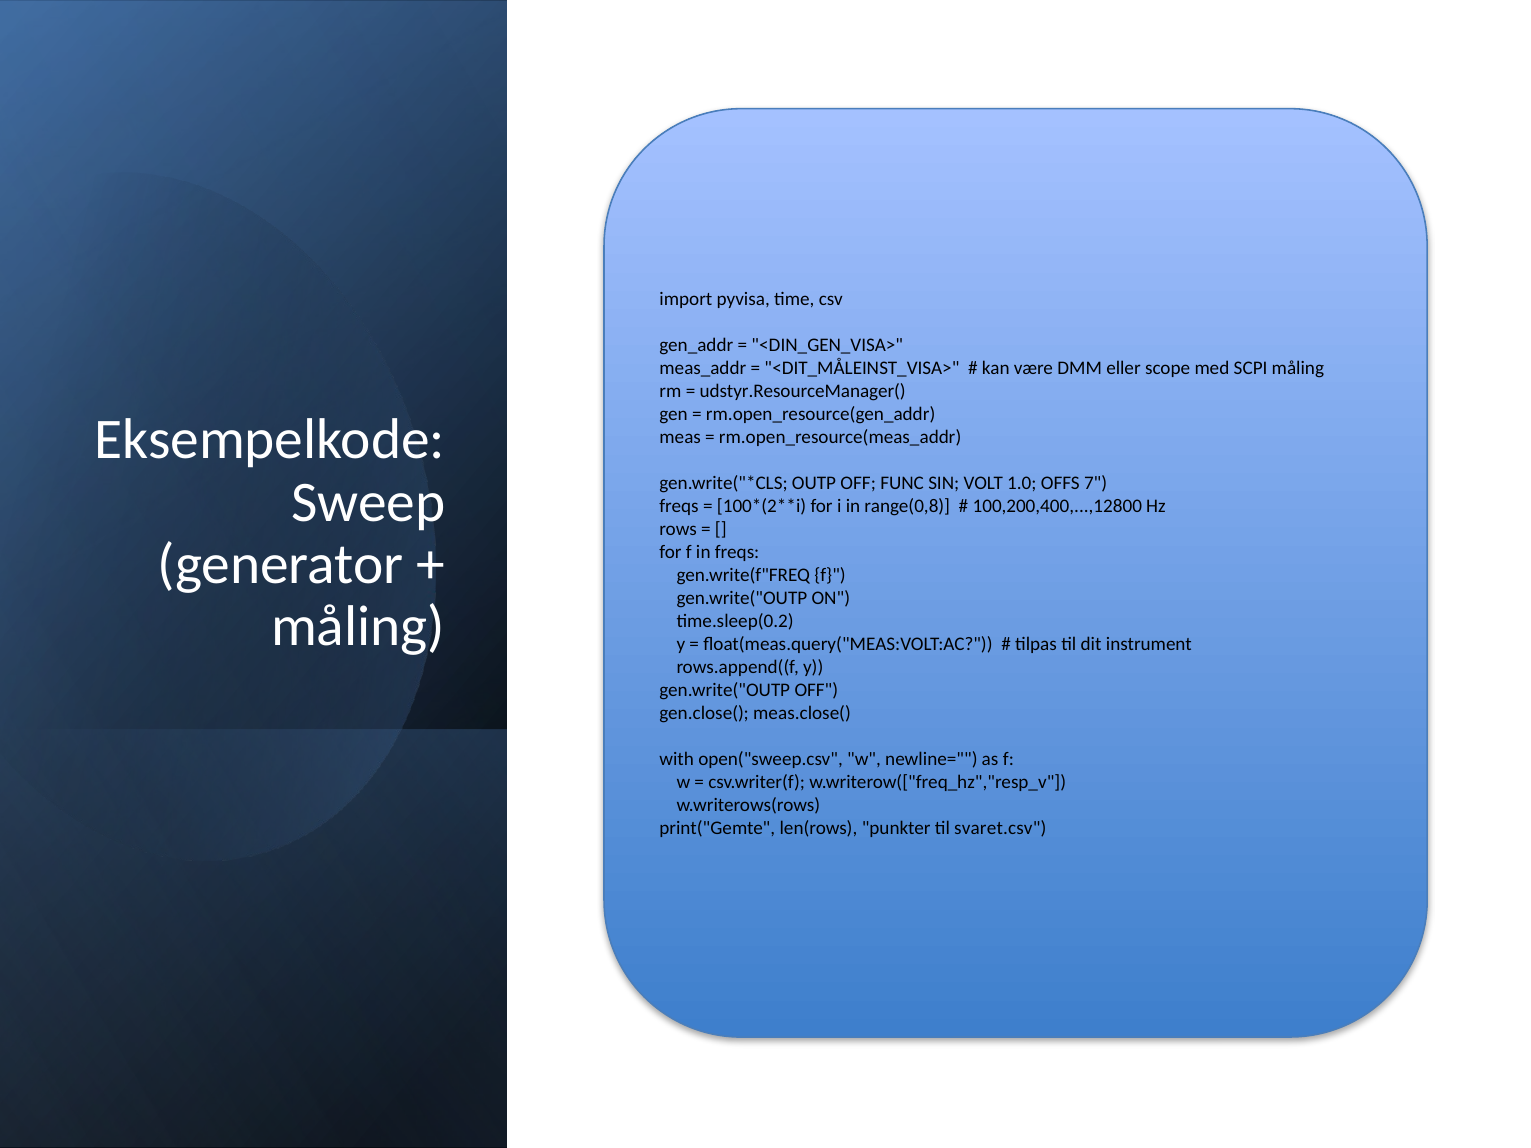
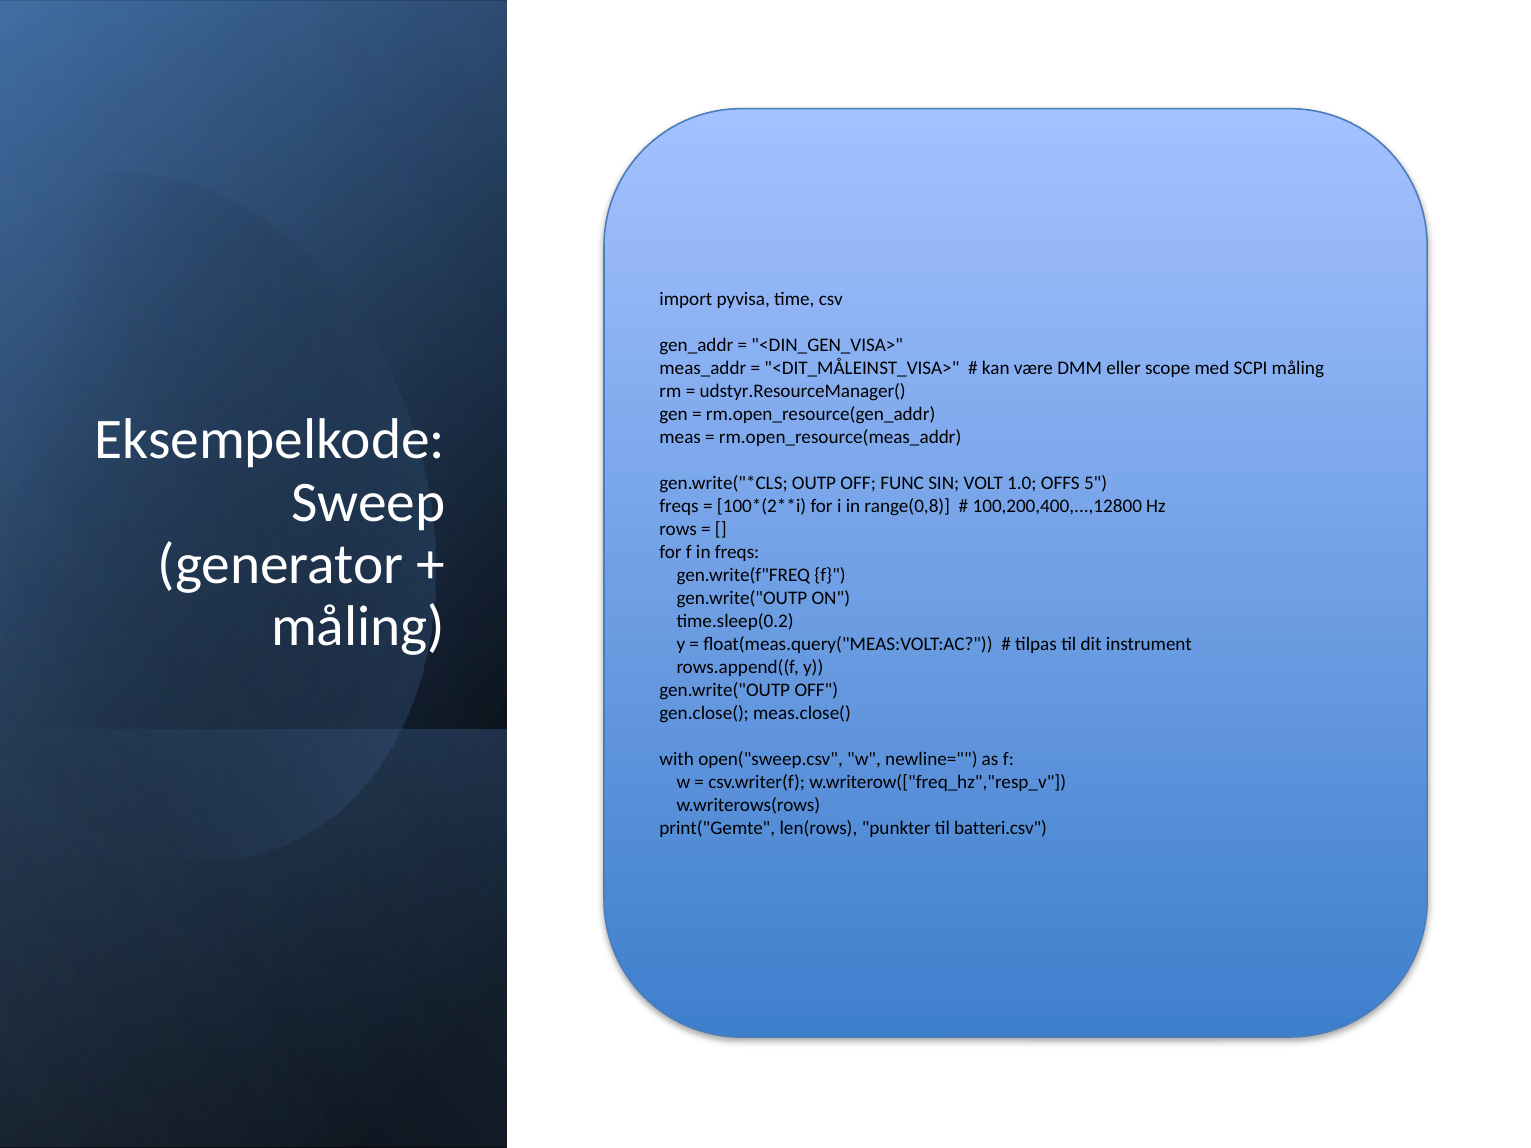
7: 7 -> 5 (1096, 483)
svaret.csv: svaret.csv -> batteri.csv (1000, 829)
